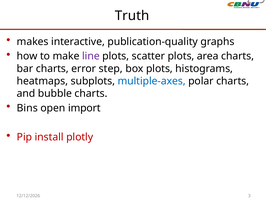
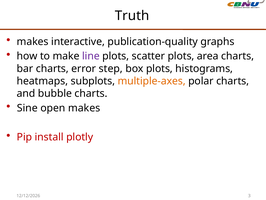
multiple-axes colour: blue -> orange (152, 81)
Bins: Bins -> Sine (27, 108)
open import: import -> makes (84, 108)
